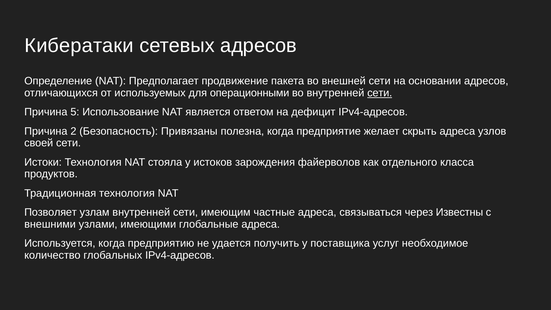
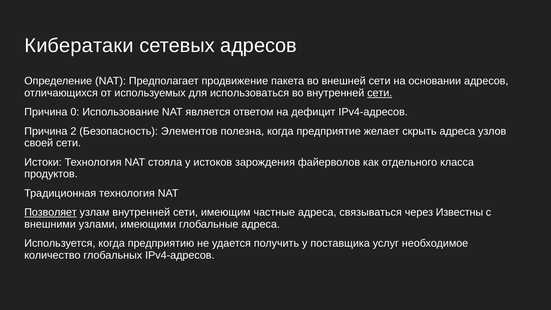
операционными: операционными -> использоваться (250, 93)
5: 5 -> 0 (75, 112)
Привязаны: Привязаны -> Элементов (189, 131)
Позволяет underline: none -> present (51, 212)
